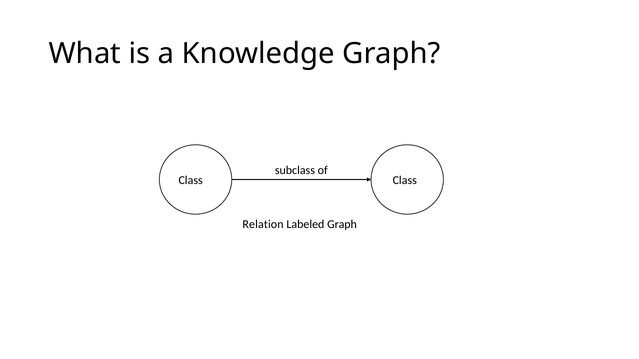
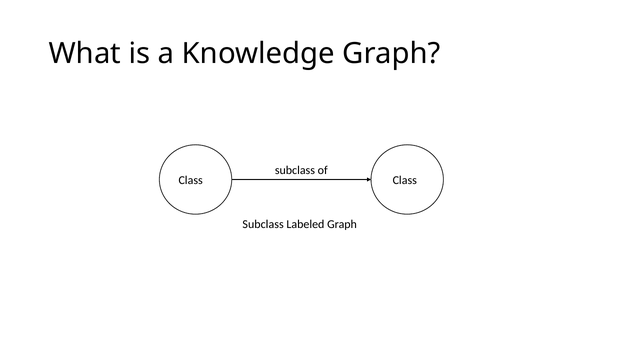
Relation: Relation -> Subclass (263, 225)
